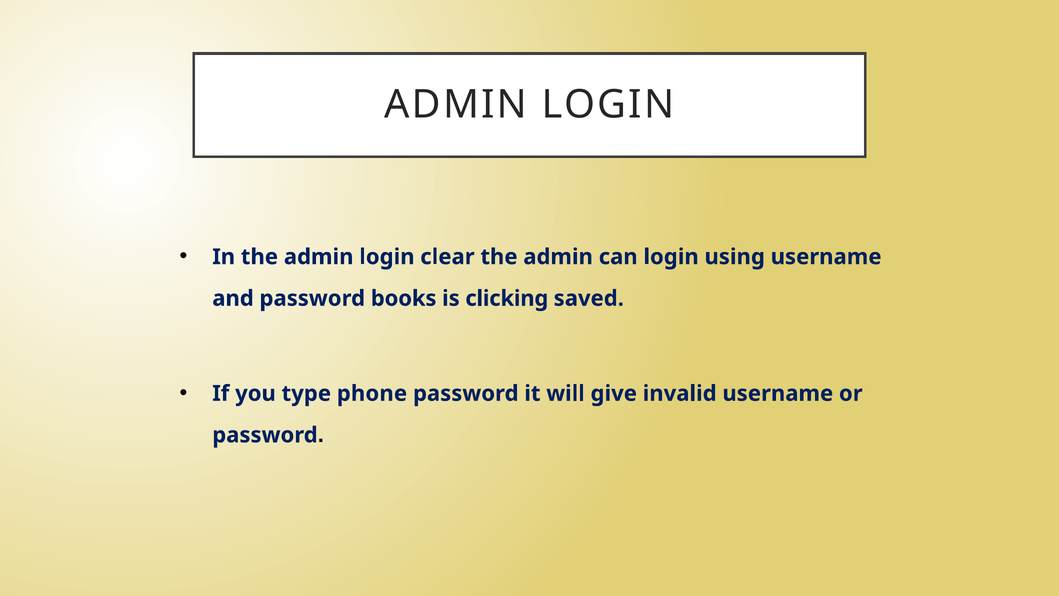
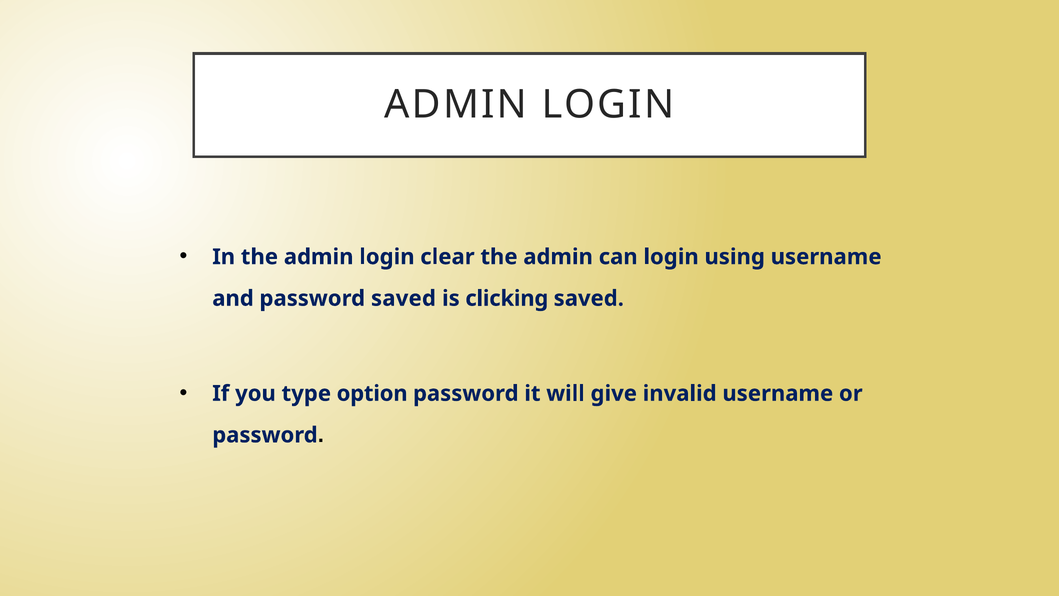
password books: books -> saved (403, 298)
phone: phone -> option (372, 393)
